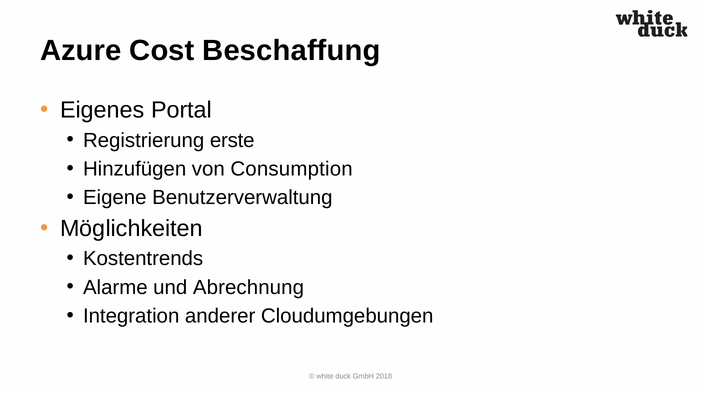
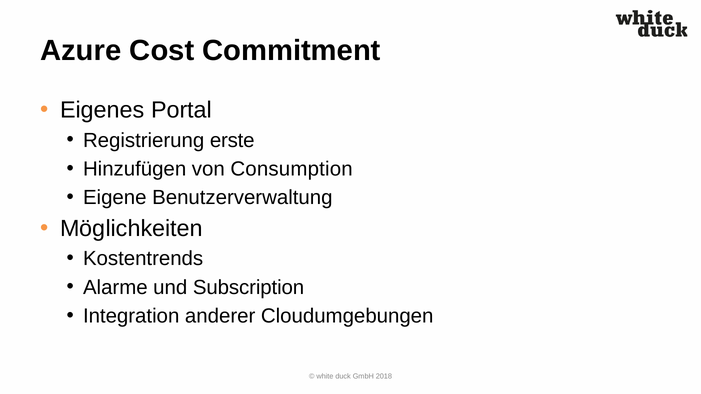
Beschaffung: Beschaffung -> Commitment (292, 51)
Abrechnung: Abrechnung -> Subscription (249, 288)
